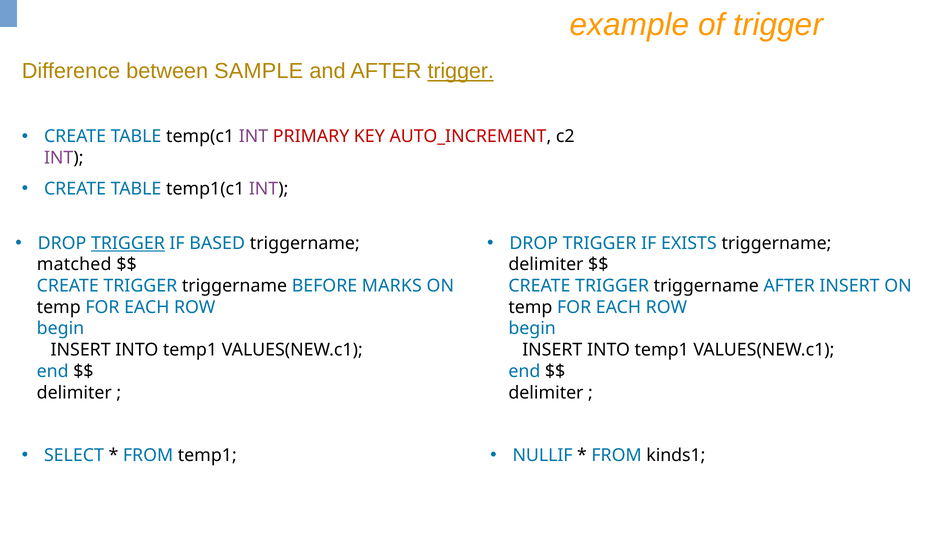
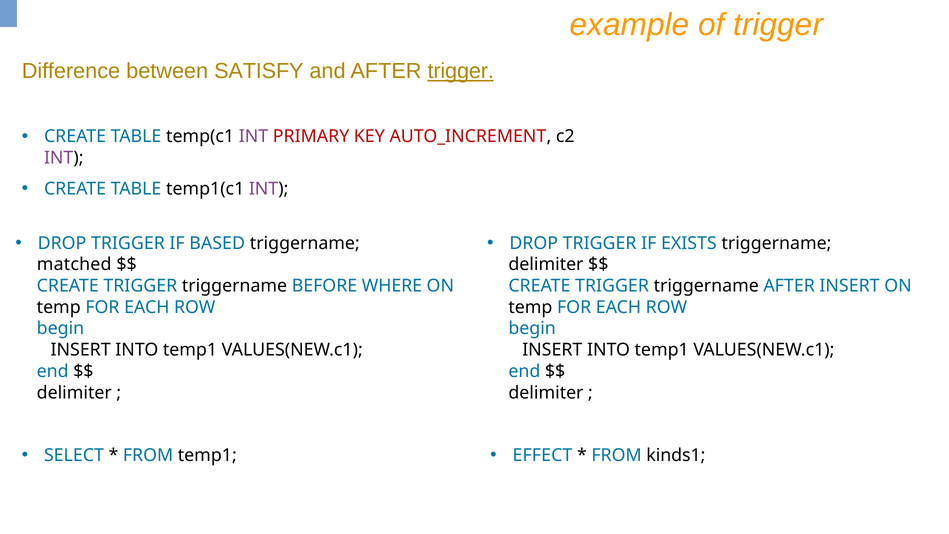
SAMPLE: SAMPLE -> SATISFY (259, 71)
TRIGGER underline: present -> none (128, 243)
MARKS: MARKS -> WHERE (392, 286)
NULLIF: NULLIF -> EFFECT (542, 455)
